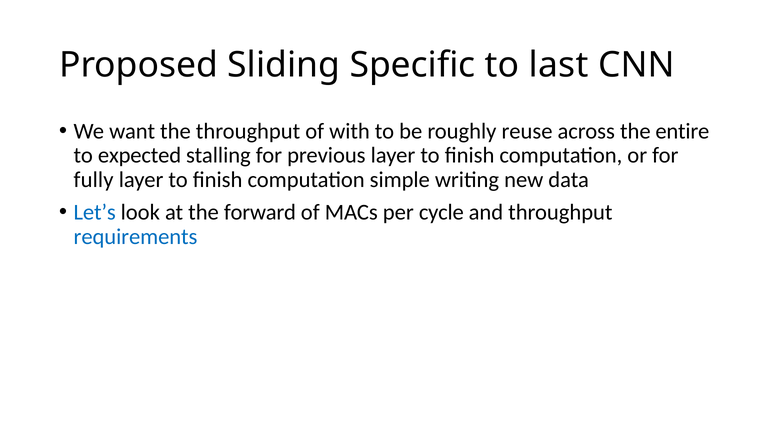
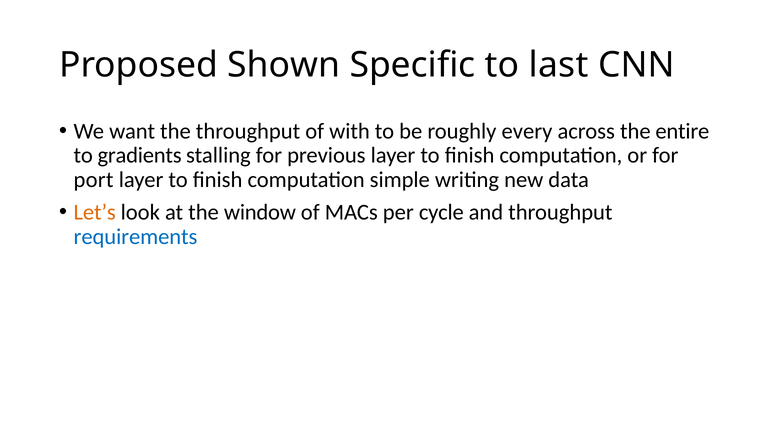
Sliding: Sliding -> Shown (284, 65)
reuse: reuse -> every (527, 131)
expected: expected -> gradients (140, 155)
fully: fully -> port (94, 180)
Let’s colour: blue -> orange (95, 212)
forward: forward -> window (260, 212)
